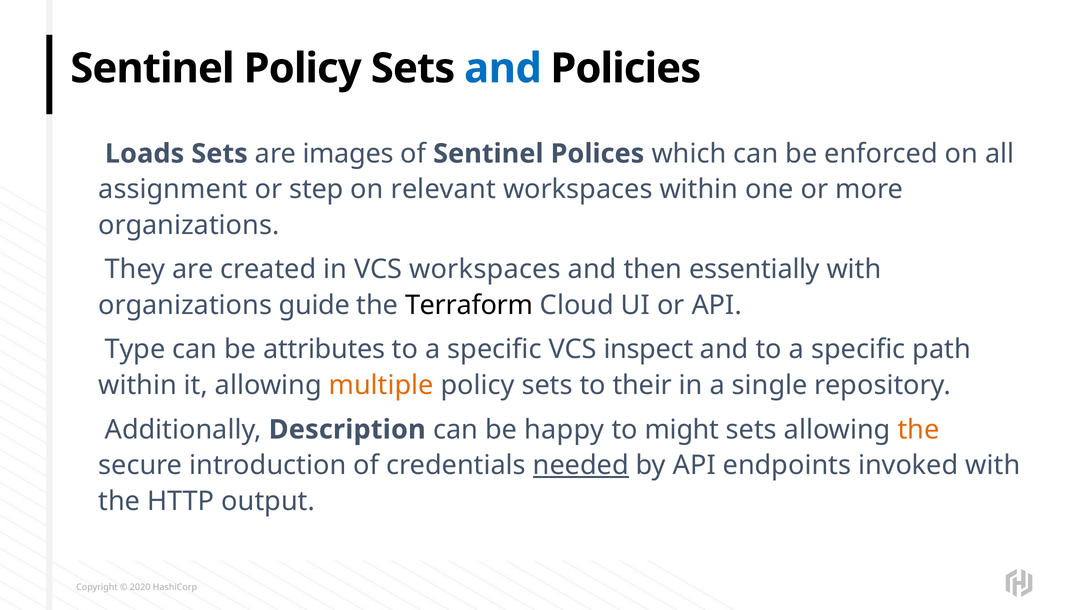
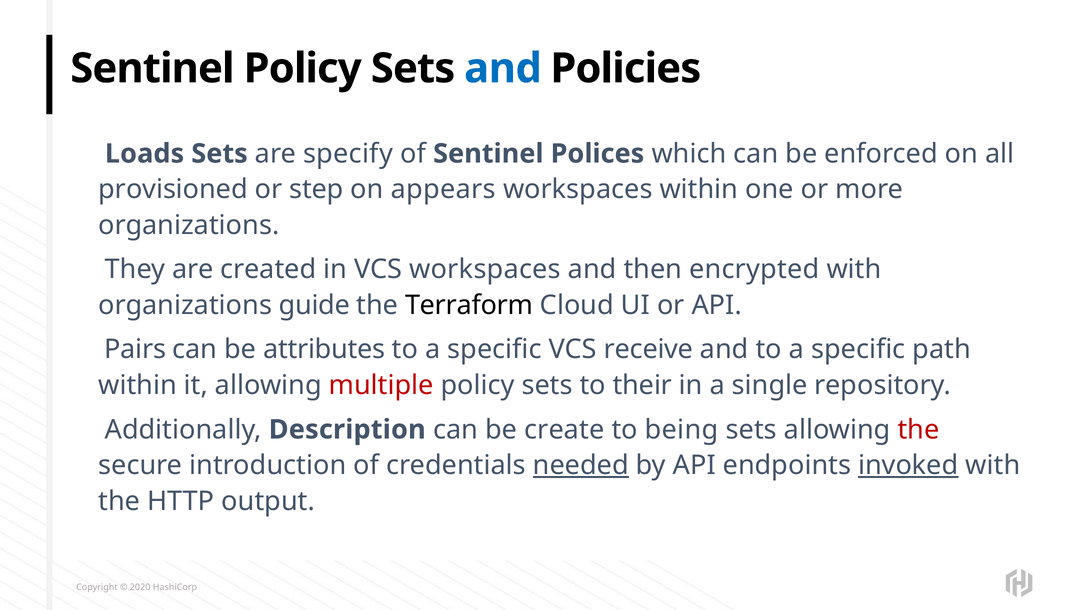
images: images -> specify (348, 154)
assignment: assignment -> provisioned (173, 190)
relevant: relevant -> appears (443, 190)
essentially: essentially -> encrypted (754, 270)
Type: Type -> Pairs (135, 350)
inspect: inspect -> receive (648, 350)
multiple colour: orange -> red (381, 386)
happy: happy -> create (564, 430)
might: might -> being (682, 430)
the colour: orange -> red (919, 430)
invoked underline: none -> present (908, 466)
